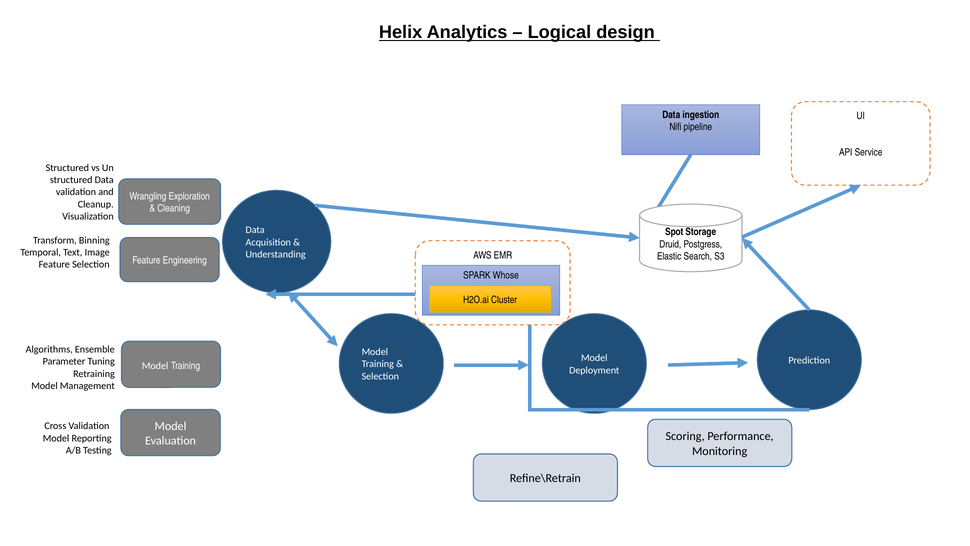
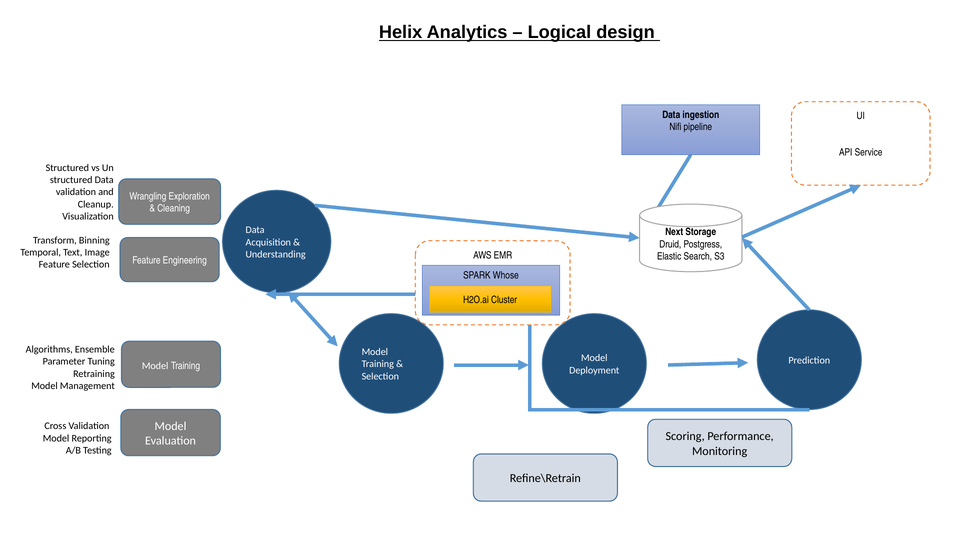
Spot: Spot -> Next (674, 232)
